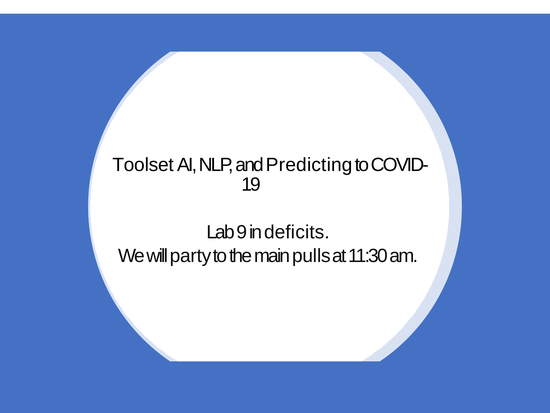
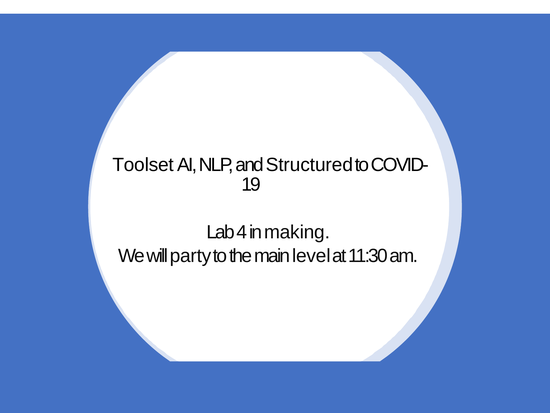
Predicting: Predicting -> Structured (309, 165)
9: 9 -> 4 (242, 232)
deficits: deficits -> making (297, 232)
pulls: pulls -> level (311, 256)
